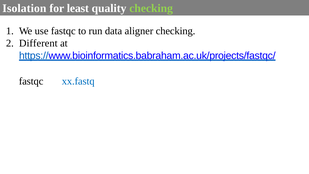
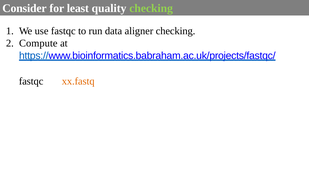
Isolation: Isolation -> Consider (24, 8)
Different: Different -> Compute (38, 43)
xx.fastq colour: blue -> orange (78, 81)
